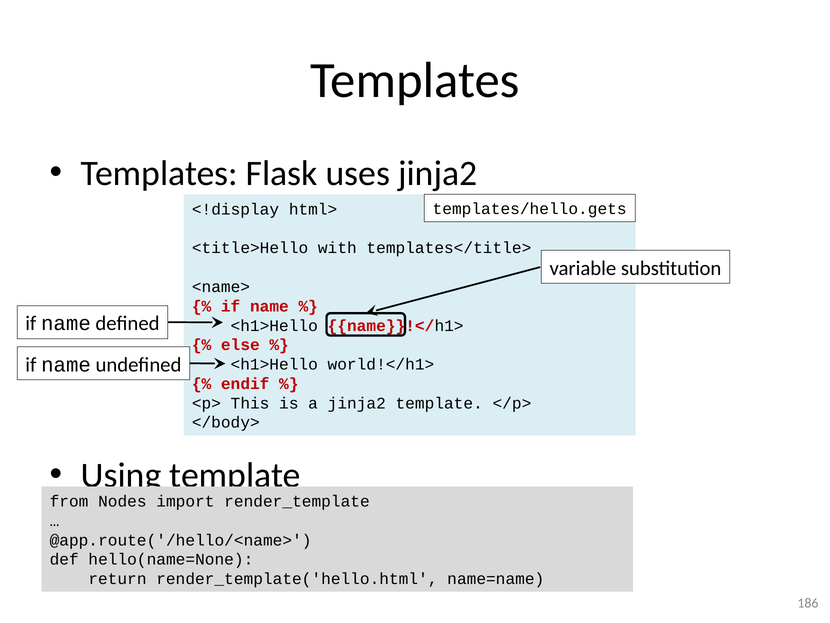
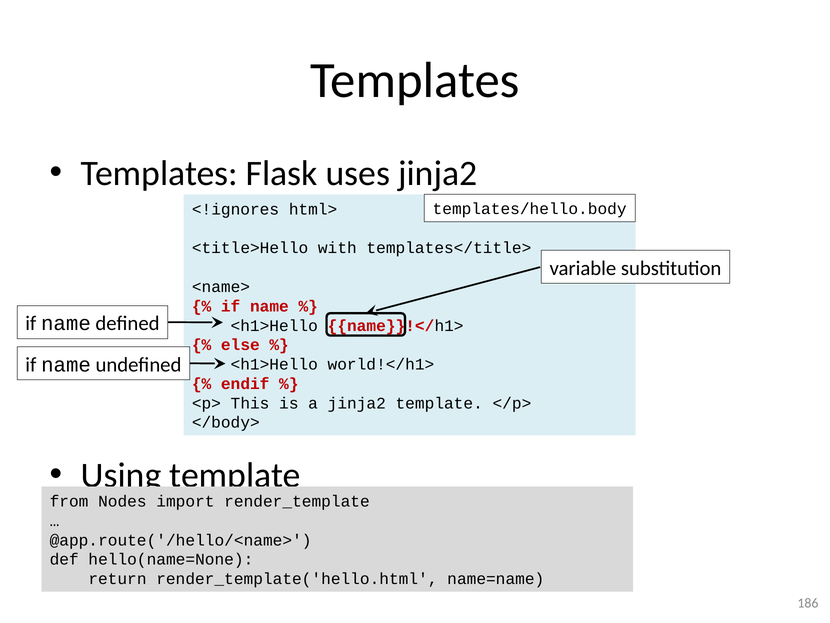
templates/hello.gets: templates/hello.gets -> templates/hello.body (530, 209)
<!display: <!display -> <!ignores (235, 209)
